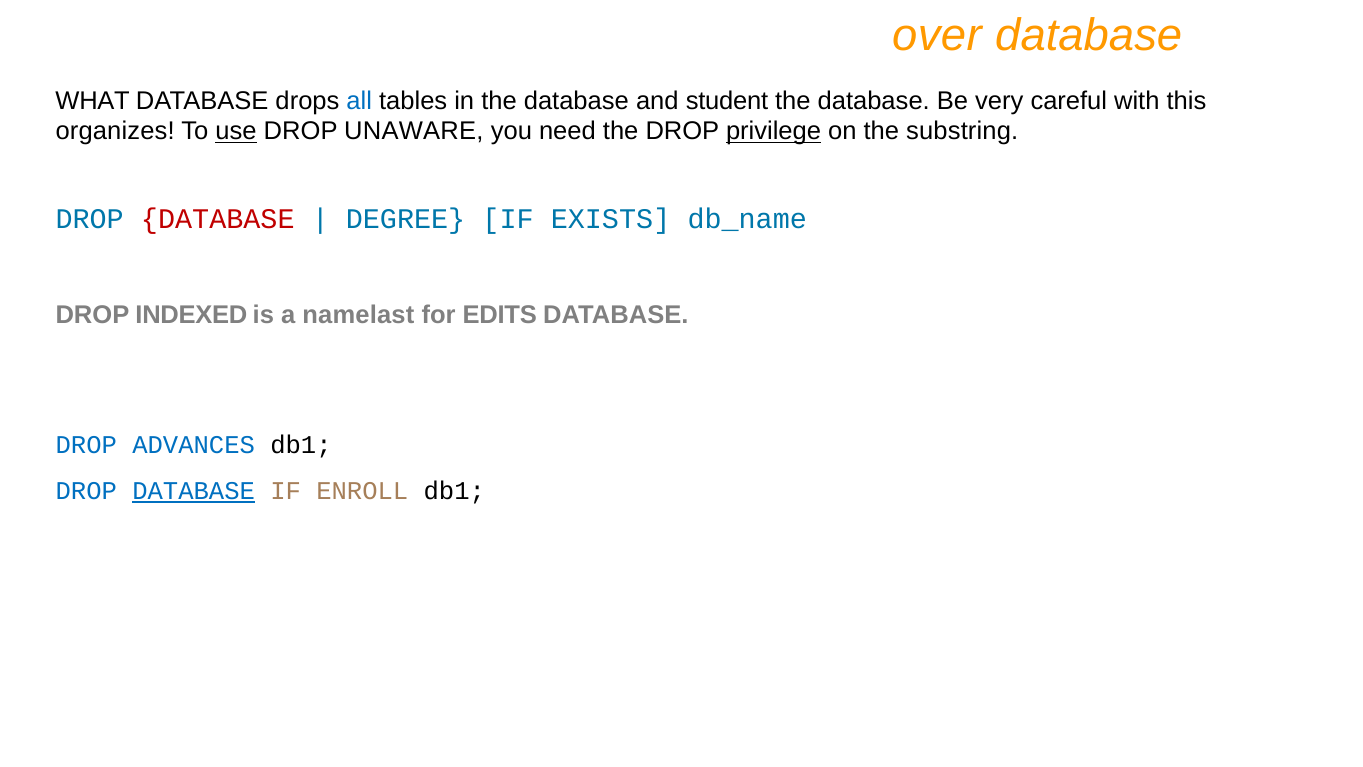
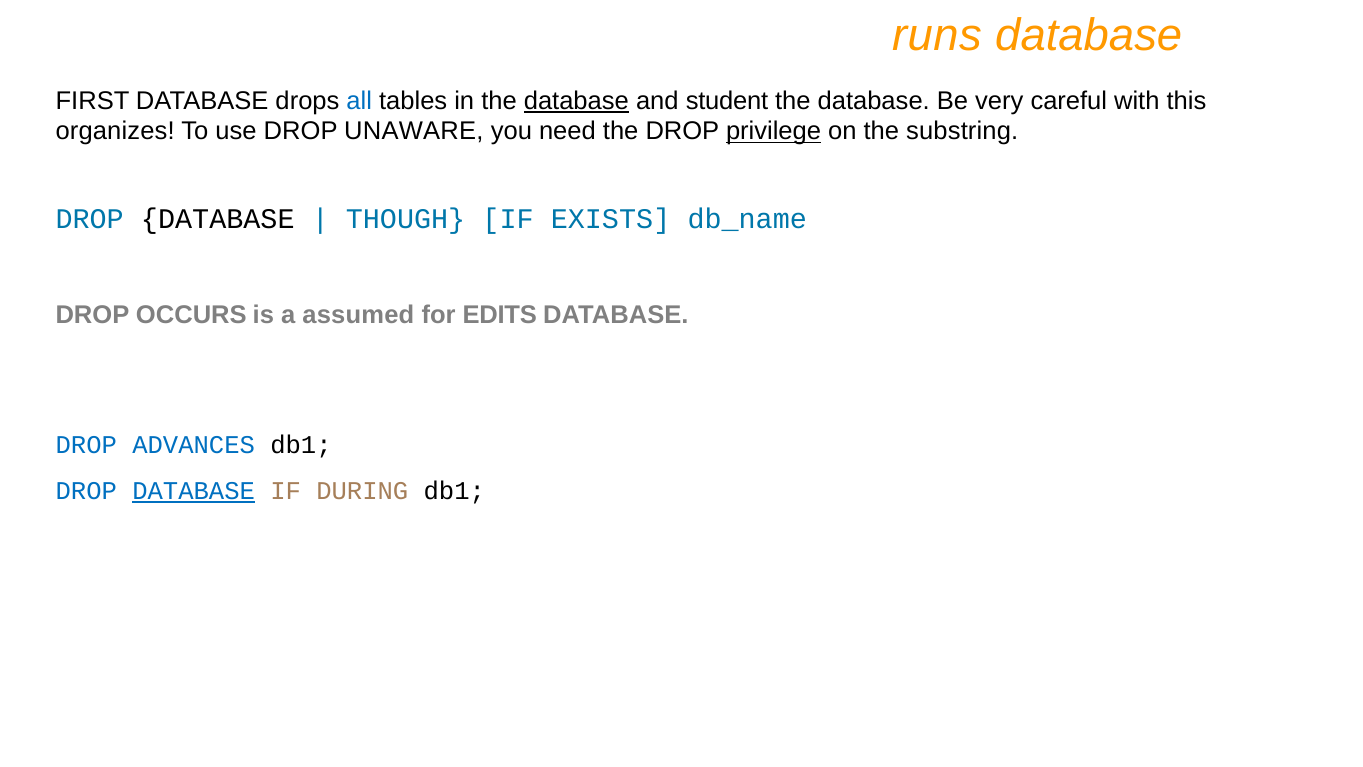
over: over -> runs (937, 35)
WHAT: WHAT -> FIRST (92, 101)
database underline: none -> present (576, 101)
use underline: present -> none (236, 131)
DATABASE colour: red -> black (218, 219)
DEGREE: DEGREE -> THOUGH (406, 219)
INDEXED: INDEXED -> OCCURS (191, 315)
namelast: namelast -> assumed (358, 315)
ENROLL: ENROLL -> DURING (362, 491)
